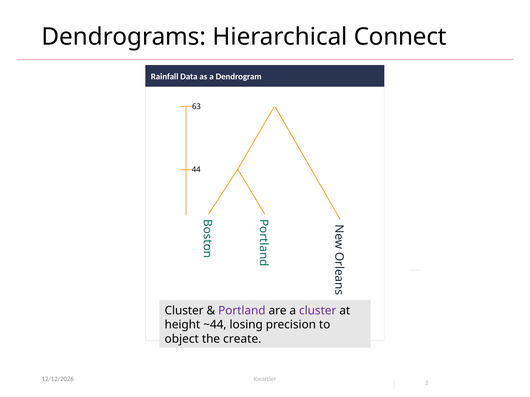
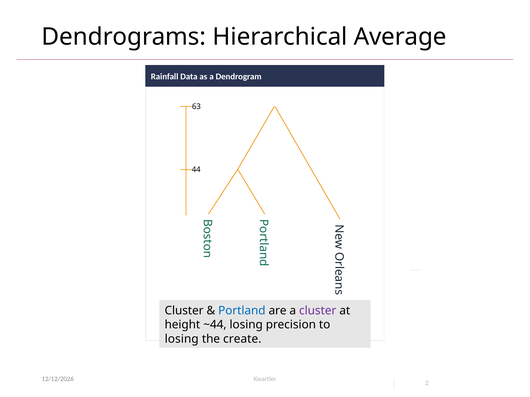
Connect: Connect -> Average (400, 37)
Portland colour: purple -> blue (242, 311)
object: object -> losing (182, 339)
